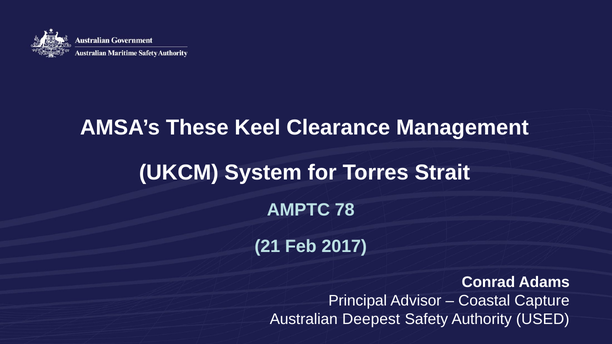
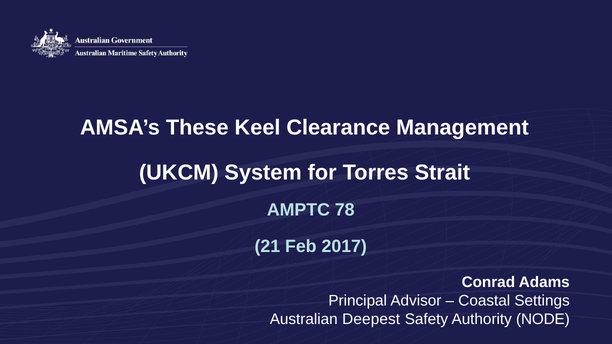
Capture: Capture -> Settings (542, 301)
USED: USED -> NODE (543, 319)
